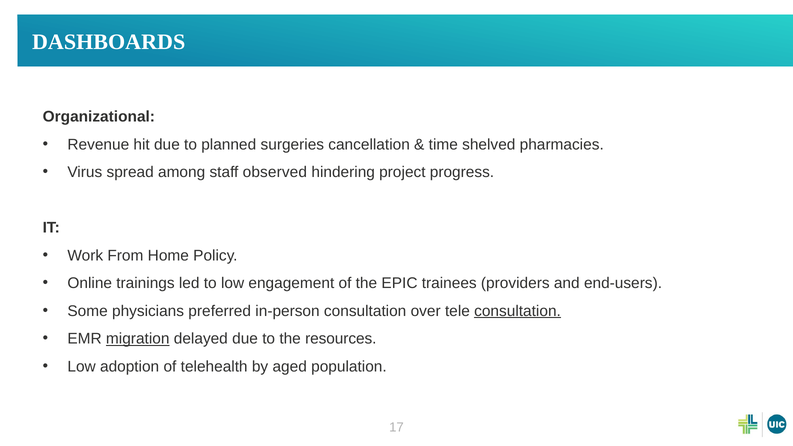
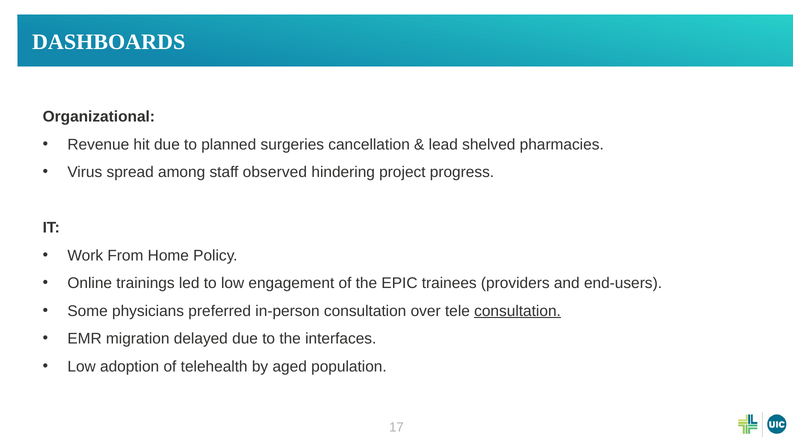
time: time -> lead (443, 144)
migration underline: present -> none (138, 339)
resources: resources -> interfaces (341, 339)
